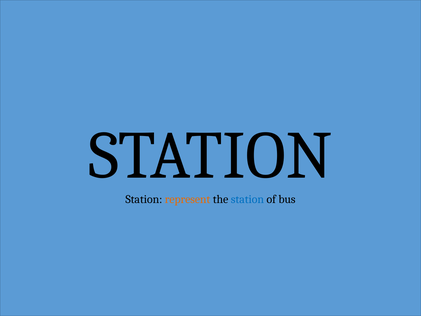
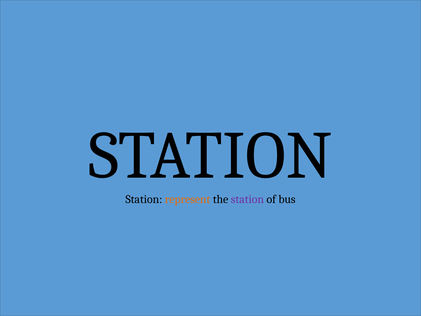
station colour: blue -> purple (247, 199)
